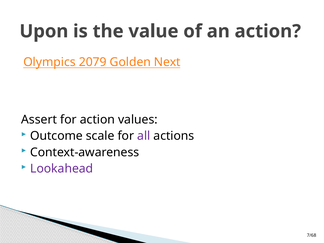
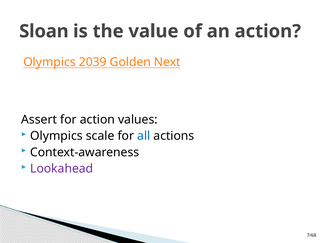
Upon: Upon -> Sloan (44, 31)
2079: 2079 -> 2039 (93, 62)
Outcome: Outcome -> Olympics (56, 136)
all colour: purple -> blue (144, 136)
